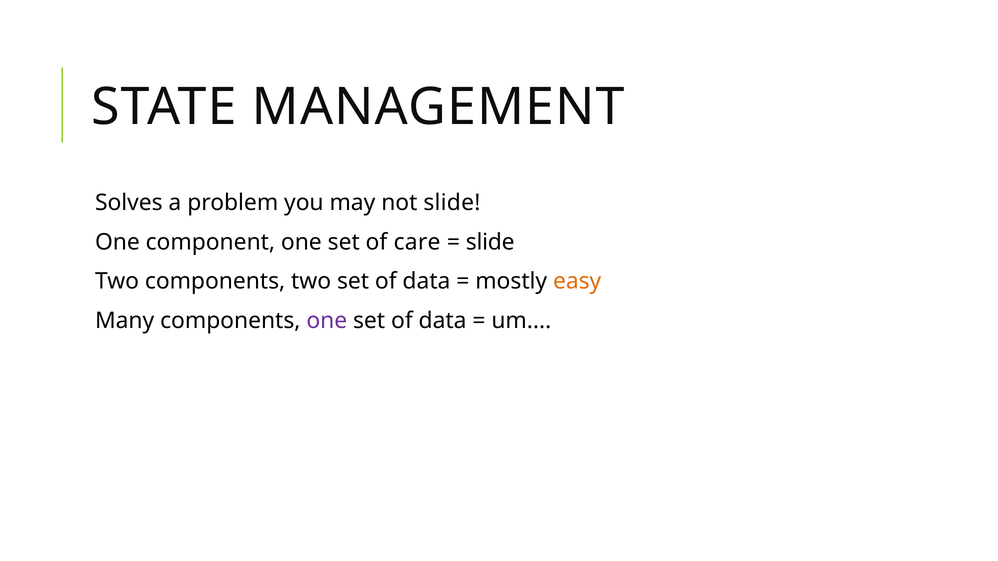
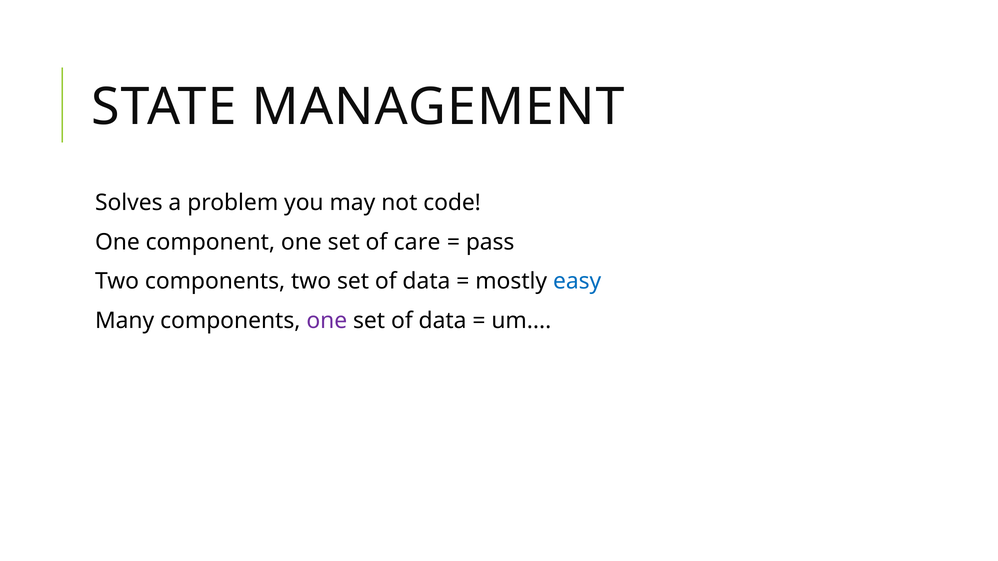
not slide: slide -> code (452, 203)
slide: slide -> pass (490, 242)
easy colour: orange -> blue (577, 282)
